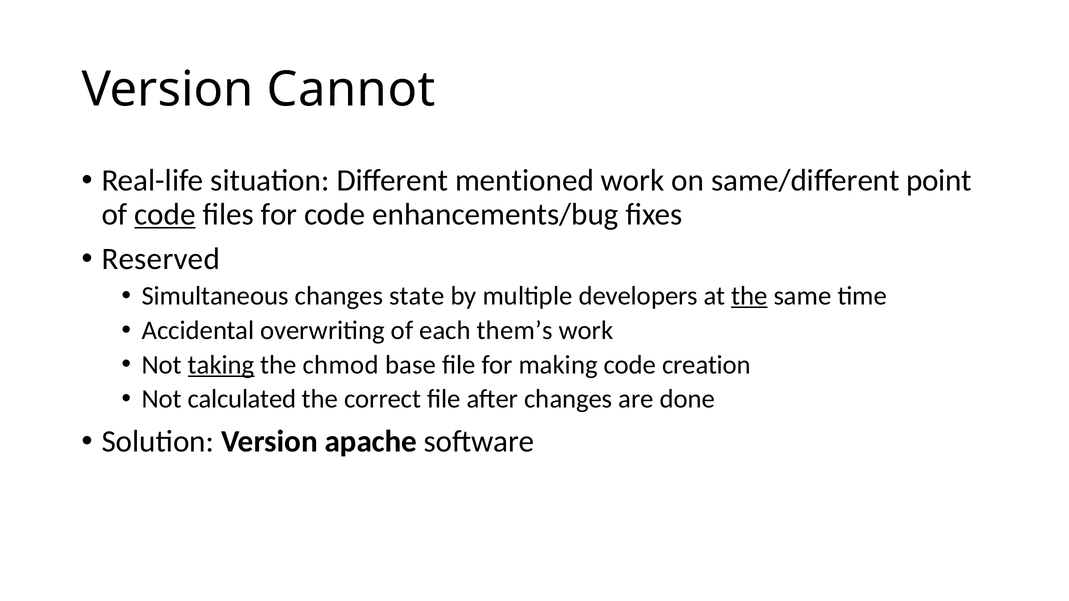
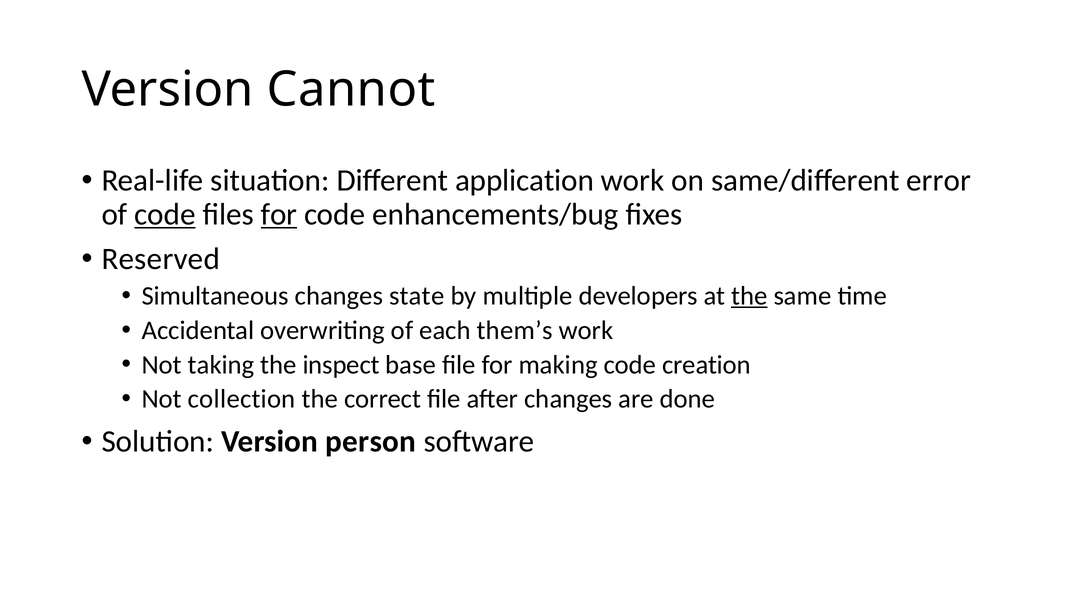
mentioned: mentioned -> application (525, 181)
point: point -> error (939, 181)
for underline: none -> present (279, 214)
taking underline: present -> none (221, 365)
chmod: chmod -> inspect (341, 365)
calculated: calculated -> collection (242, 399)
apache: apache -> person (371, 442)
